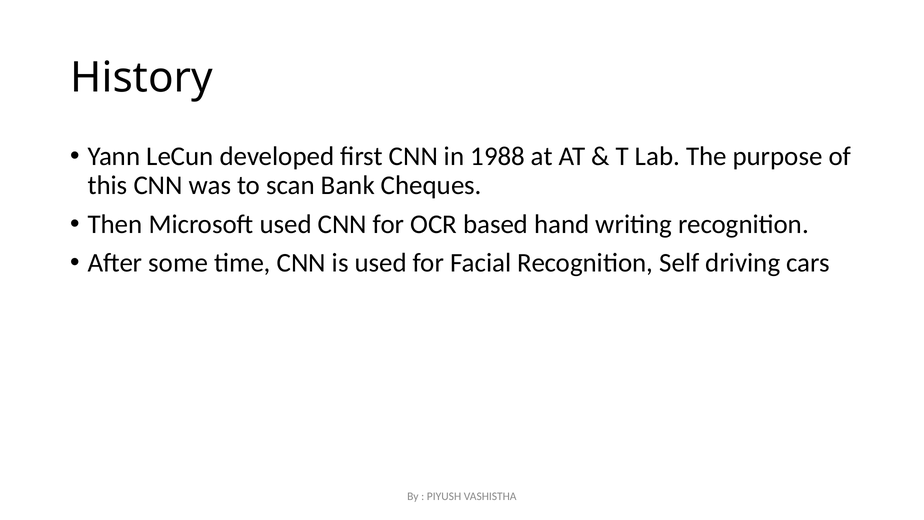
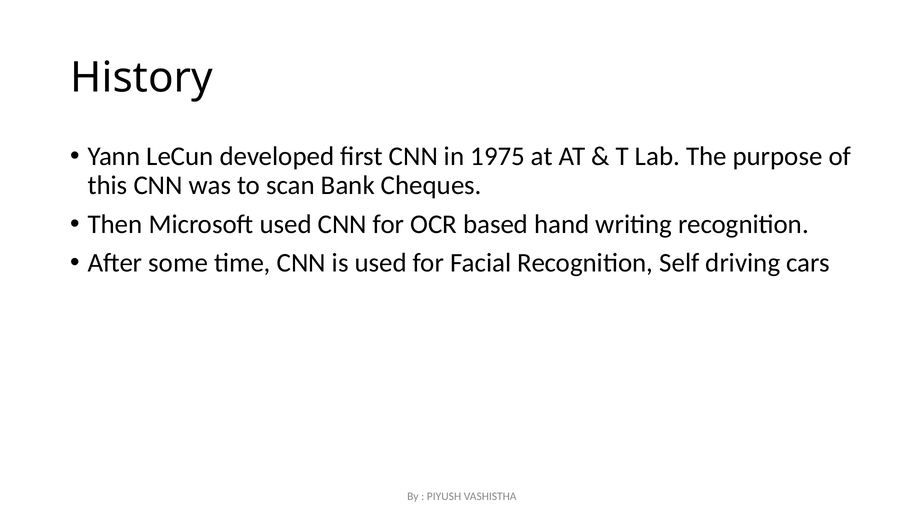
1988: 1988 -> 1975 (498, 156)
